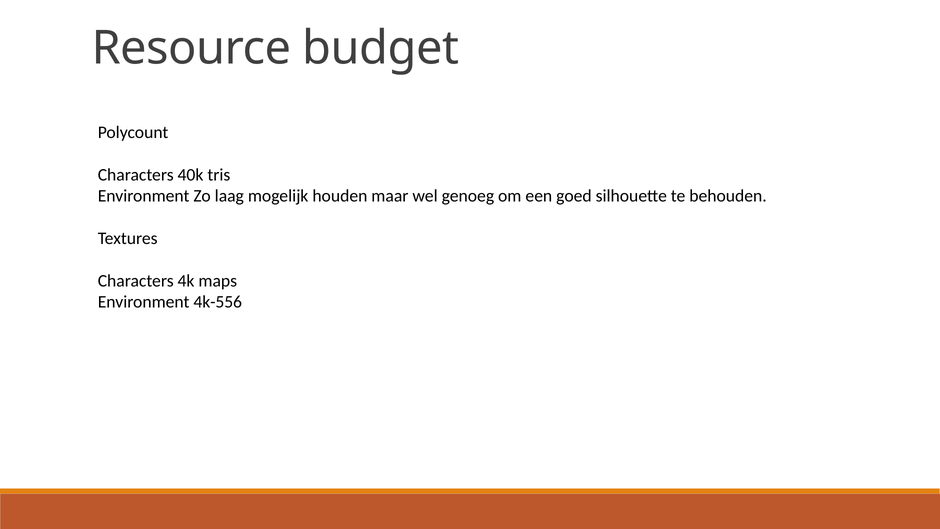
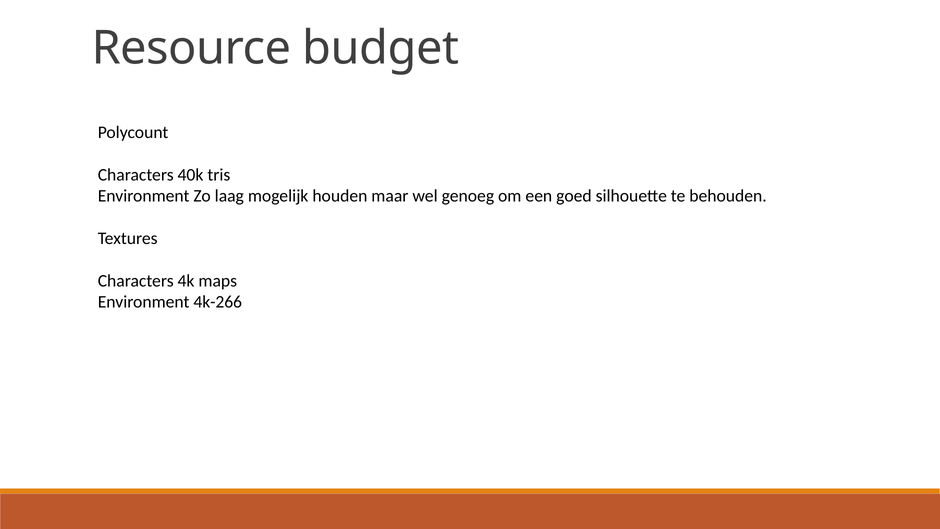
4k-556: 4k-556 -> 4k-266 (218, 302)
